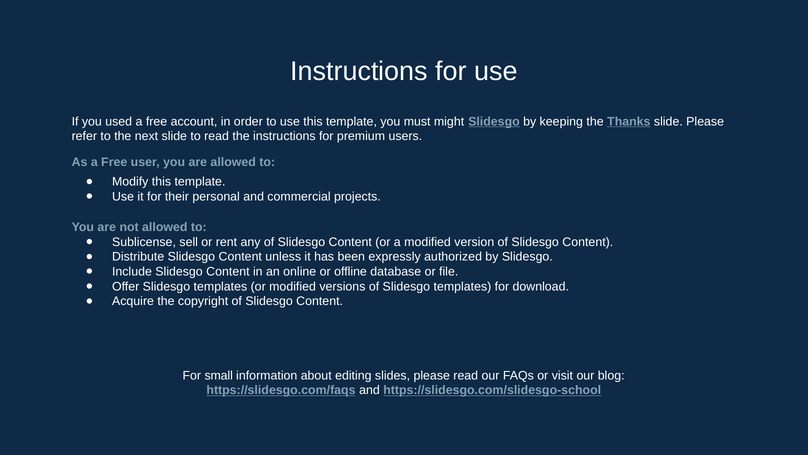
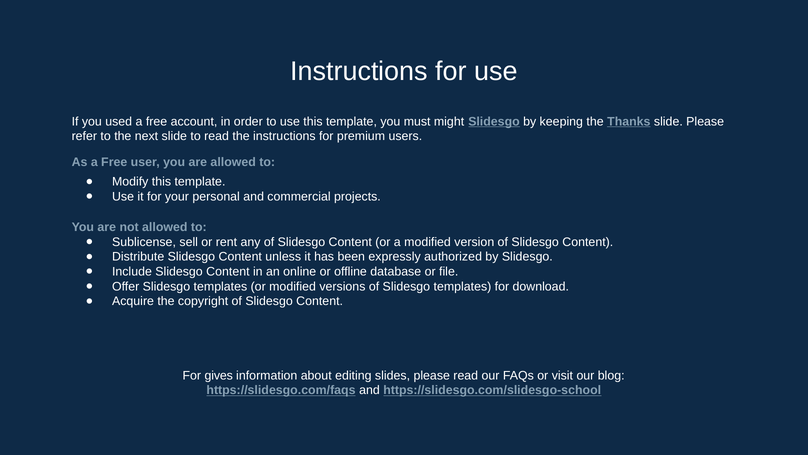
their: their -> your (177, 196)
small: small -> gives (219, 375)
